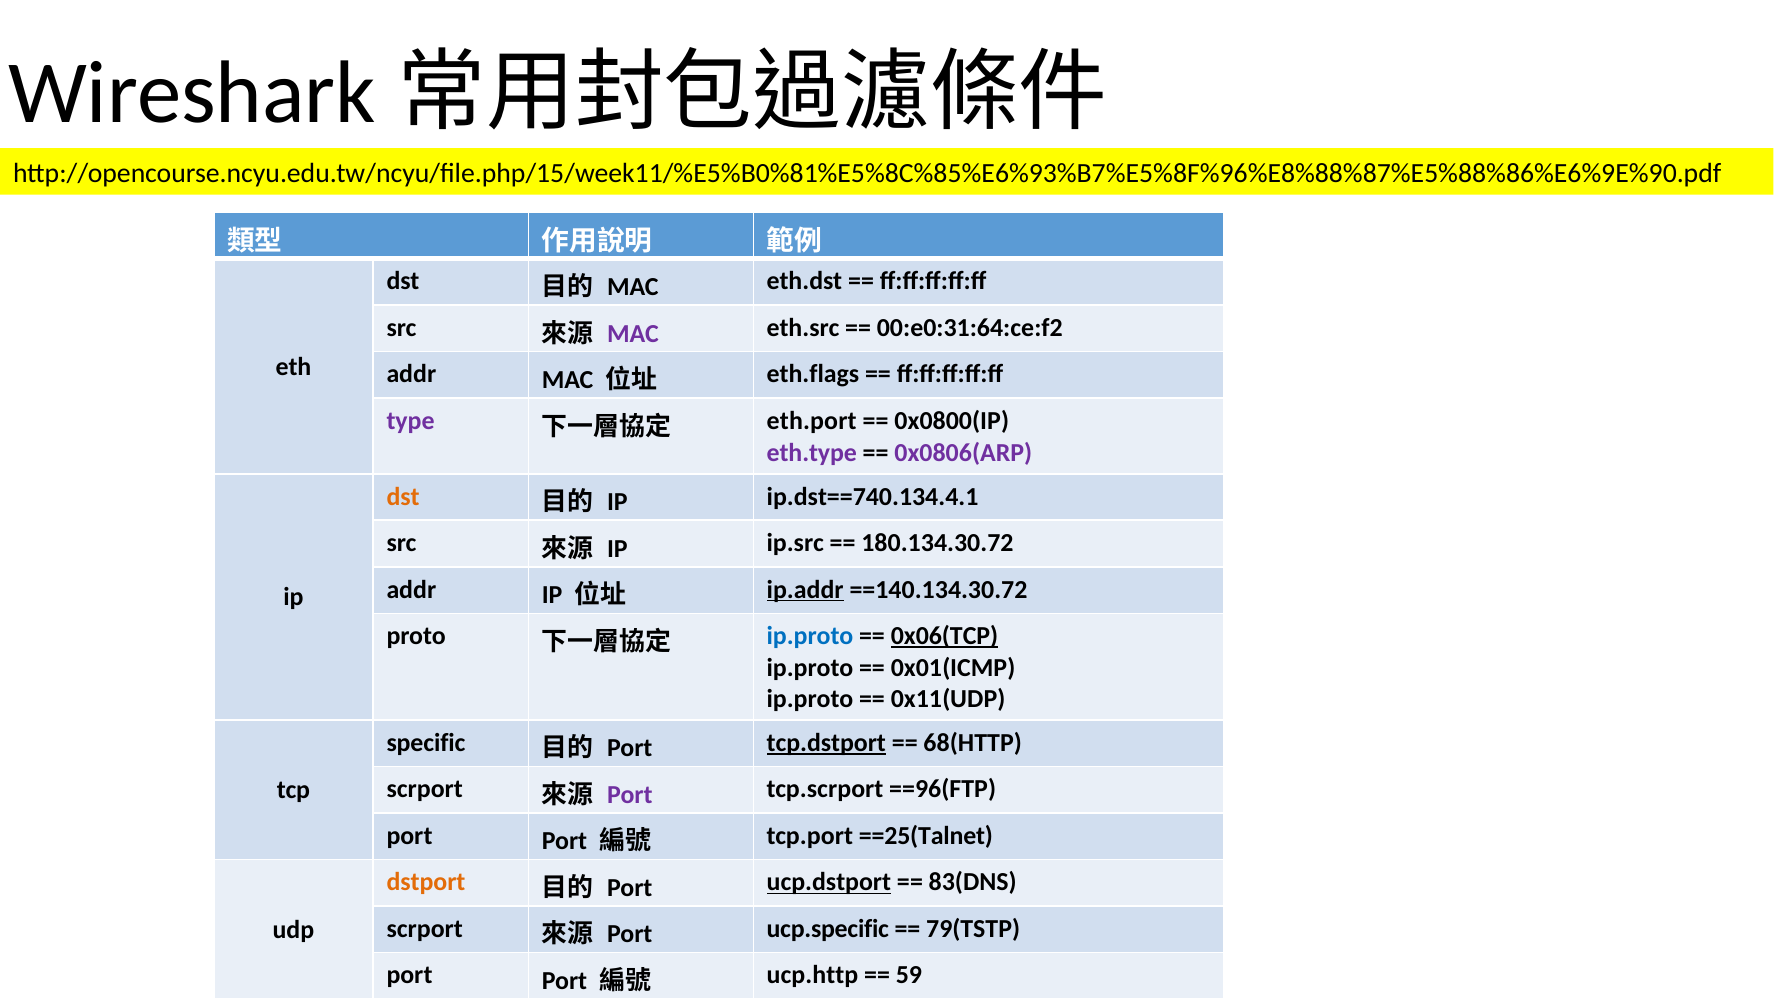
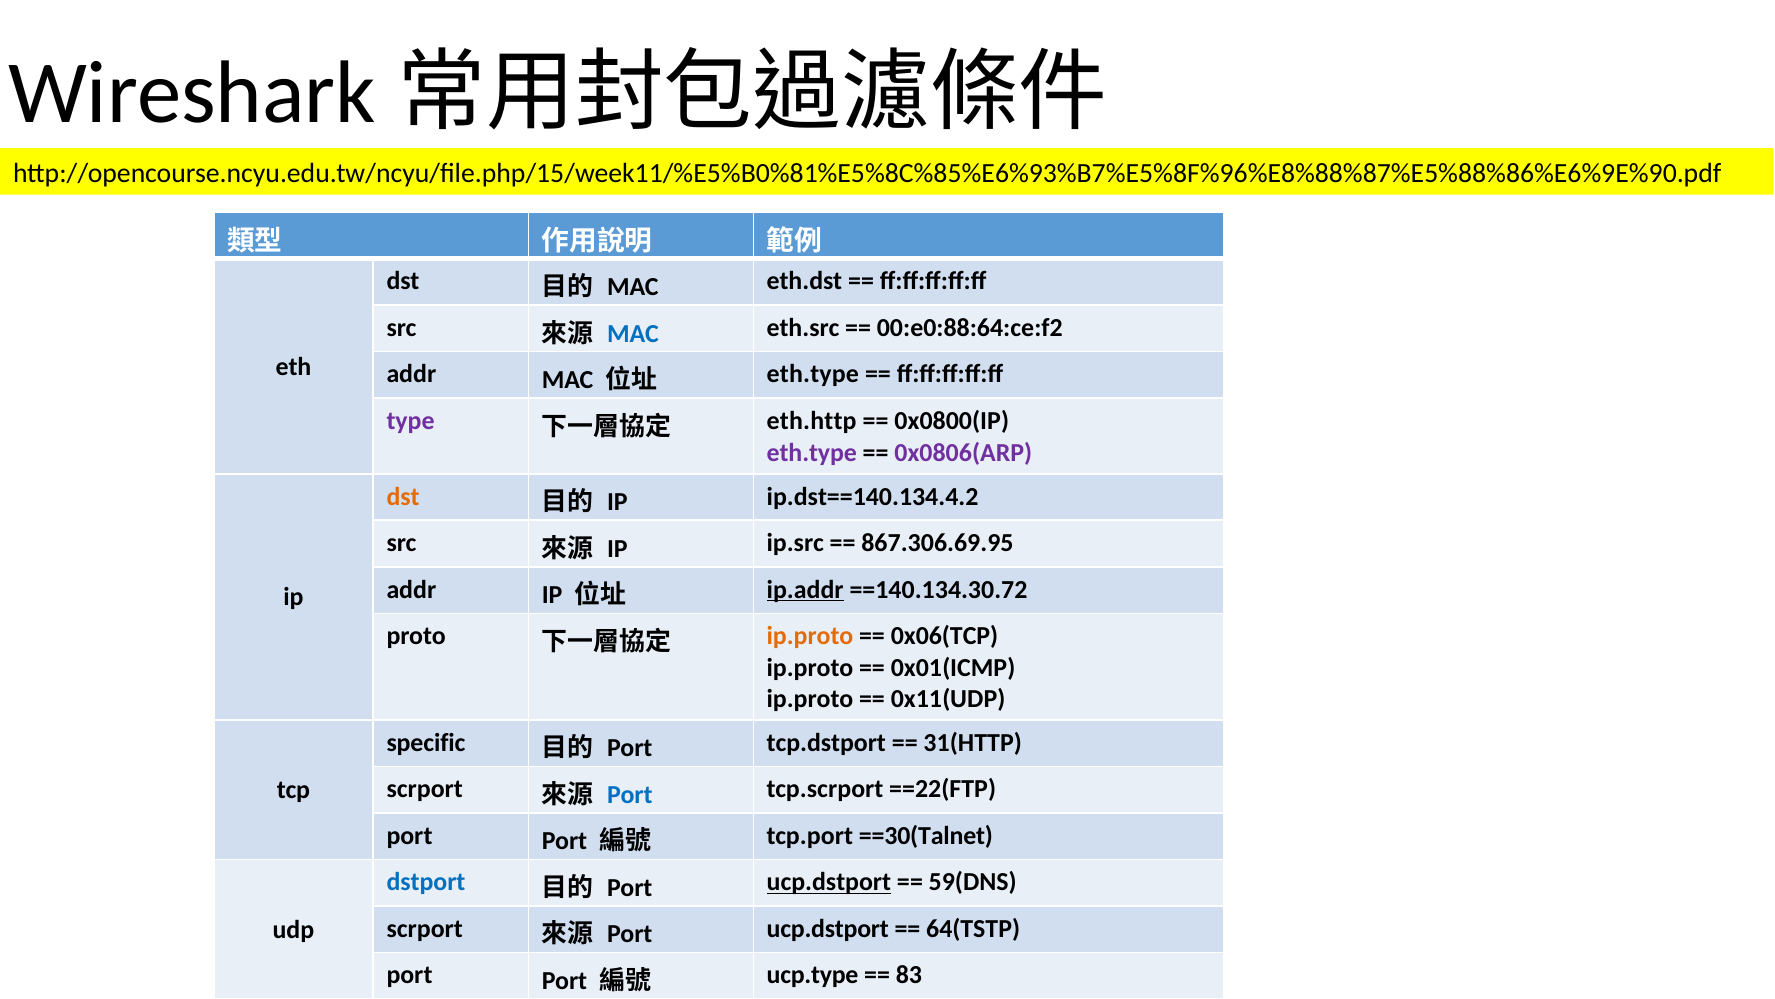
MAC colour: purple -> blue (633, 333)
00:e0:31:64:ce:f2: 00:e0:31:64:ce:f2 -> 00:e0:88:64:ce:f2 (970, 328)
eth.flags: eth.flags -> eth.type (813, 374)
eth.port: eth.port -> eth.http (812, 421)
ip.dst==740.134.4.1: ip.dst==740.134.4.1 -> ip.dst==140.134.4.2 (873, 496)
180.134.30.72: 180.134.30.72 -> 867.306.69.95 (937, 543)
ip.proto colour: blue -> orange (810, 636)
0x06(TCP underline: present -> none (945, 636)
tcp.dstport underline: present -> none (826, 742)
68(HTTP: 68(HTTP -> 31(HTTP (973, 742)
Port colour: purple -> blue (630, 794)
==96(FTP: ==96(FTP -> ==22(FTP (943, 789)
==25(Talnet: ==25(Talnet -> ==30(Talnet (926, 835)
dstport colour: orange -> blue (426, 882)
83(DNS: 83(DNS -> 59(DNS (973, 882)
ucp.specific: ucp.specific -> ucp.dstport (828, 928)
79(TSTP: 79(TSTP -> 64(TSTP (973, 928)
ucp.http: ucp.http -> ucp.type (813, 975)
59: 59 -> 83 (909, 975)
